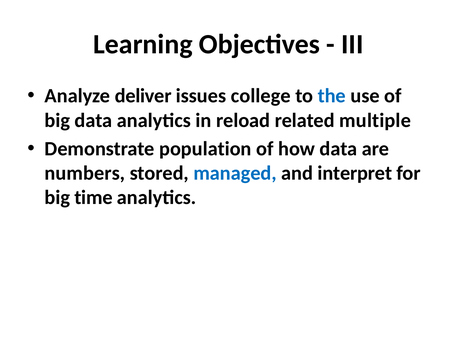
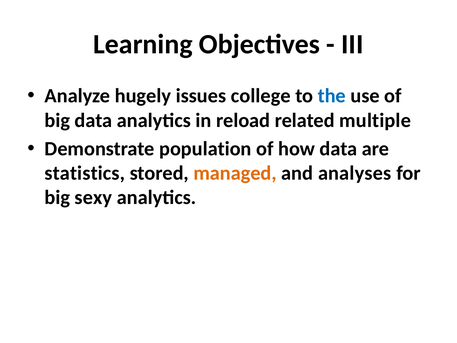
deliver: deliver -> hugely (143, 96)
numbers: numbers -> statistics (85, 173)
managed colour: blue -> orange (235, 173)
interpret: interpret -> analyses (355, 173)
time: time -> sexy (93, 197)
